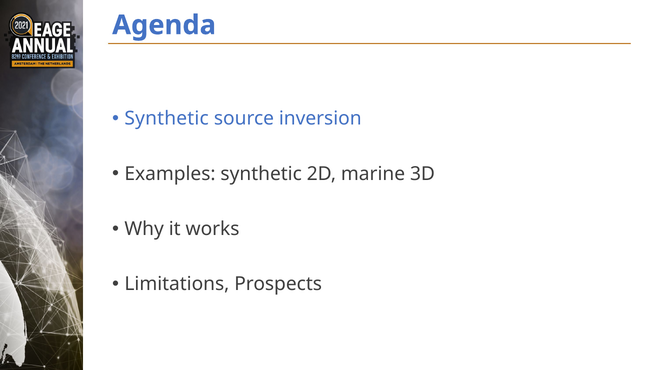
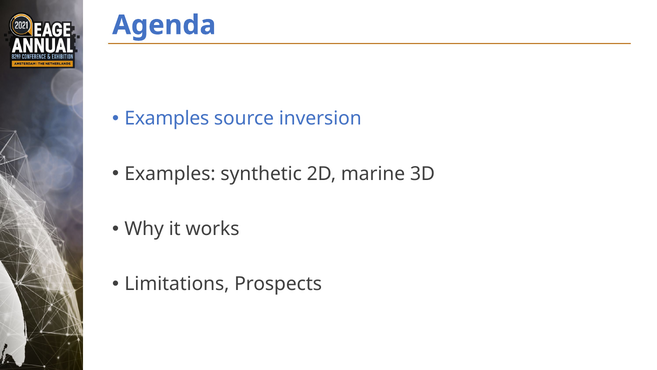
Synthetic: Synthetic -> Examples (167, 119)
